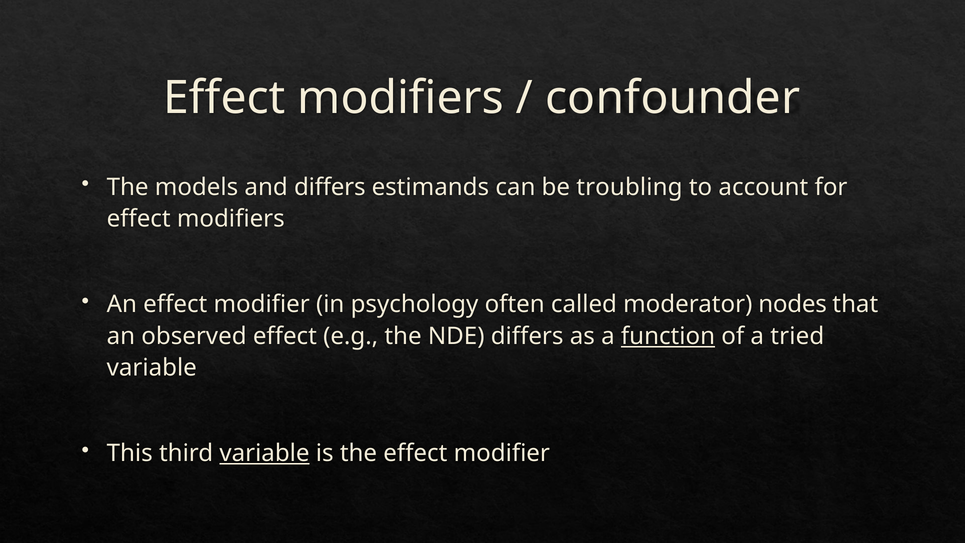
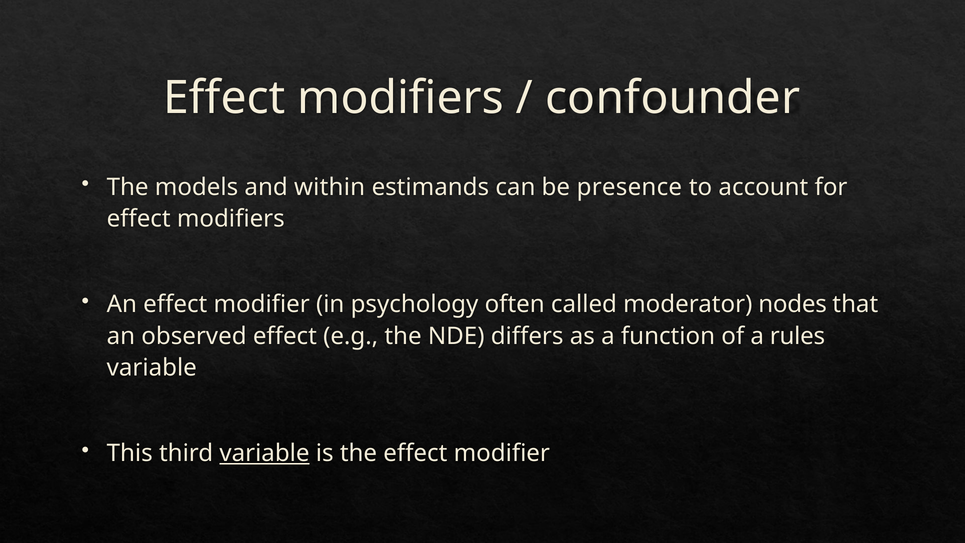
and differs: differs -> within (330, 187)
troubling: troubling -> presence (629, 187)
function underline: present -> none (668, 336)
tried: tried -> rules (797, 336)
